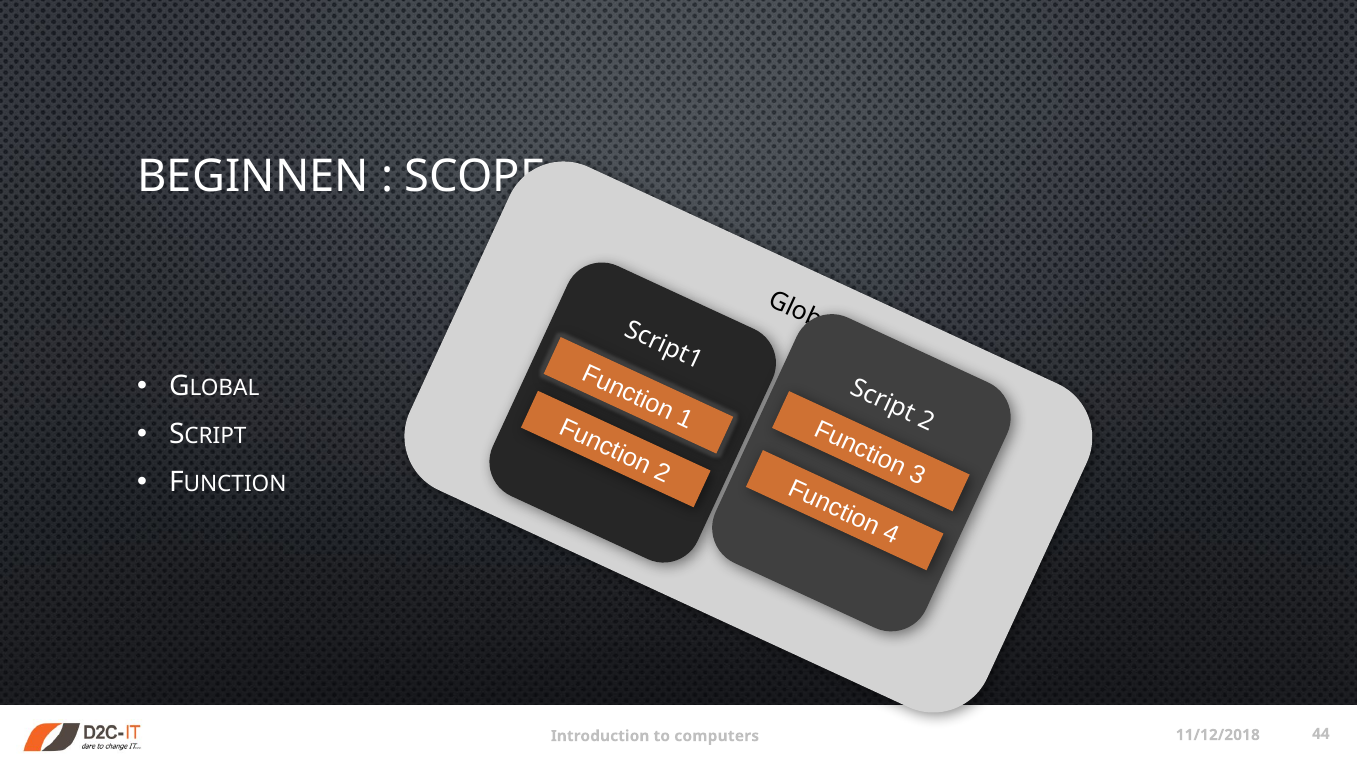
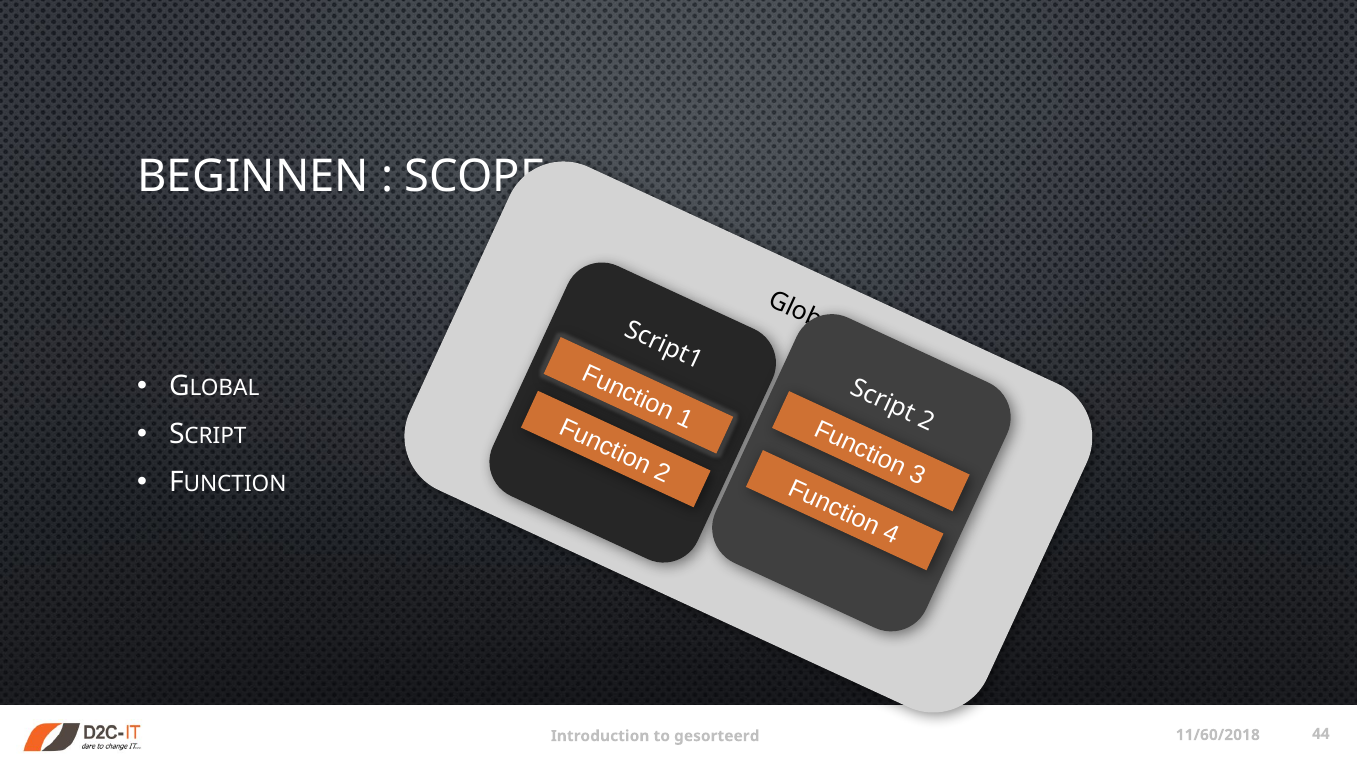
11/12/2018: 11/12/2018 -> 11/60/2018 (1218, 735)
computers: computers -> gesorteerd (717, 736)
